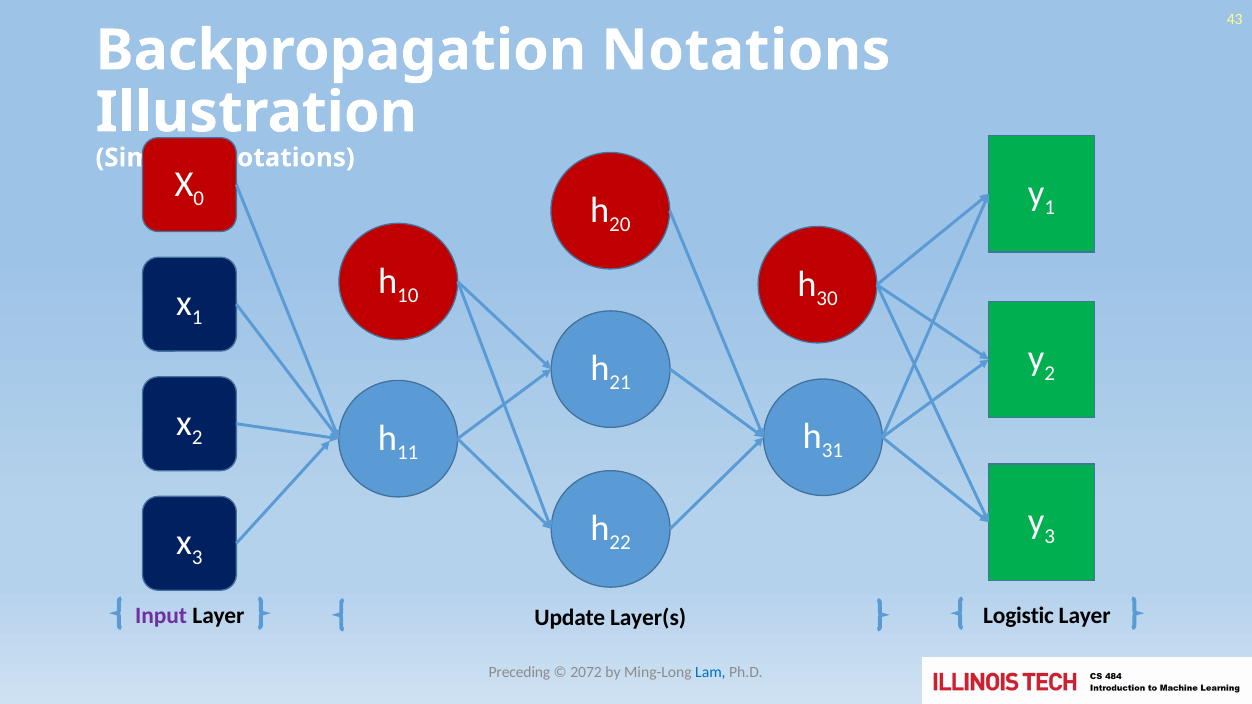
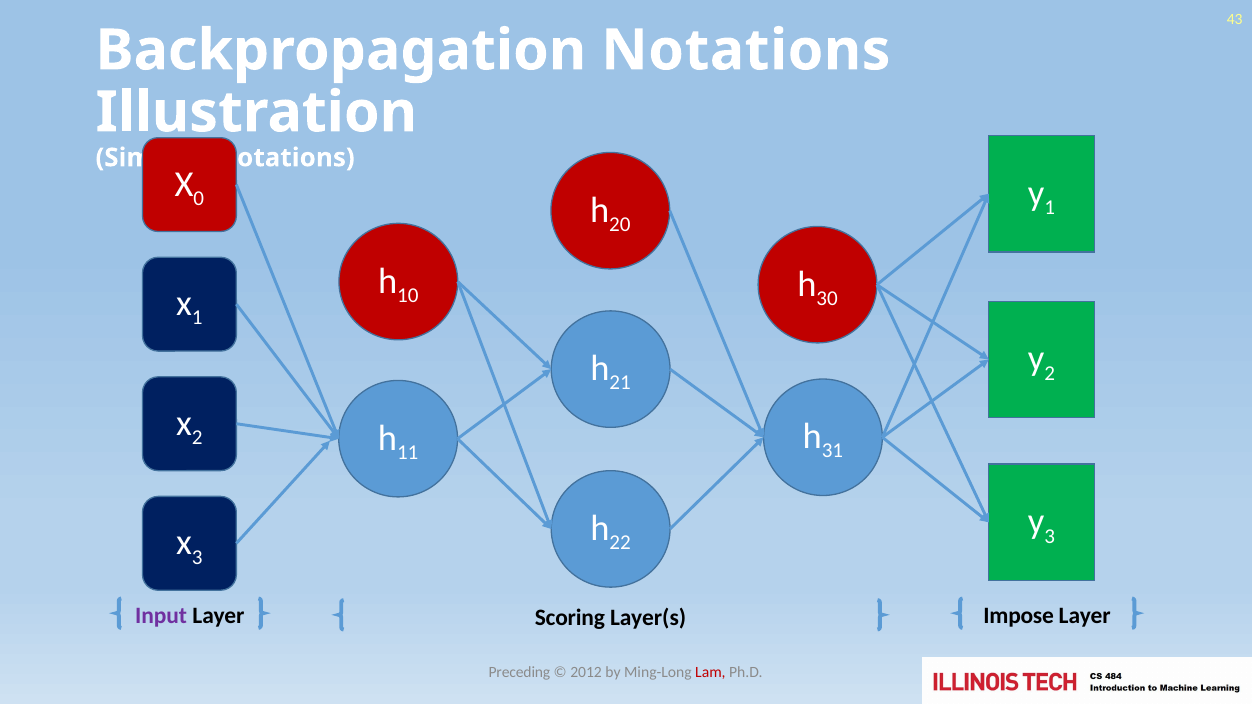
Update: Update -> Scoring (570, 618)
Logistic: Logistic -> Impose (1019, 616)
2072: 2072 -> 2012 (586, 672)
Lam colour: blue -> red (710, 672)
